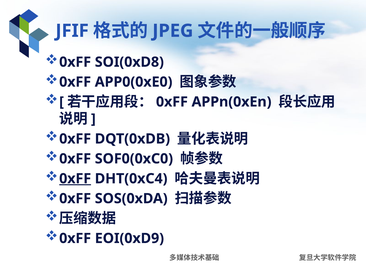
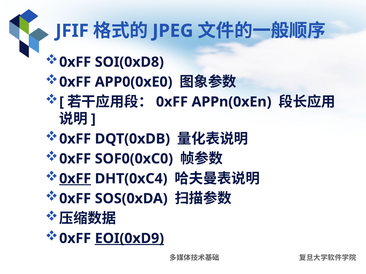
EOI(0xD9 underline: none -> present (129, 239)
